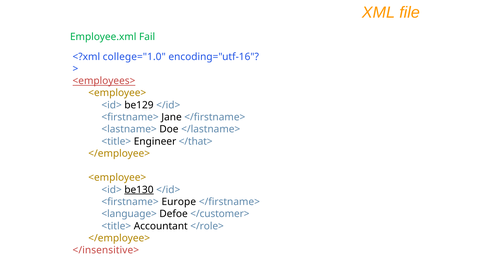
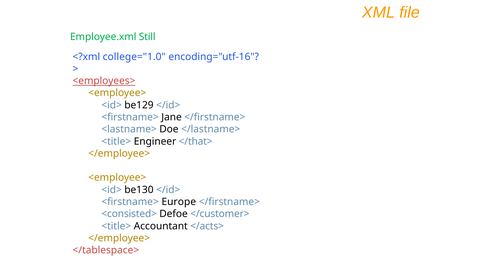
Fail: Fail -> Still (147, 37)
be130 underline: present -> none (139, 190)
<language>: <language> -> <consisted> (129, 214)
</role>: </role> -> </acts> (207, 226)
</insensitive>: </insensitive> -> </tablespace> (106, 250)
